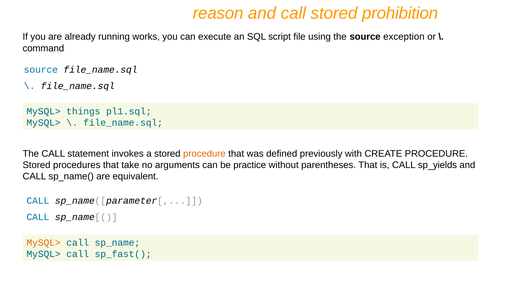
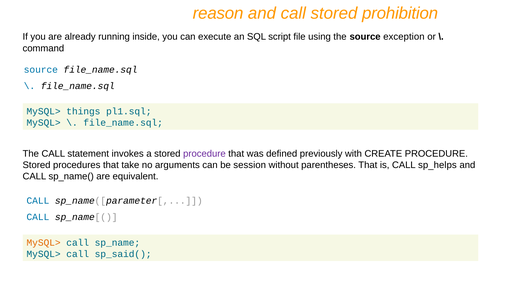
works: works -> inside (146, 37)
procedure colour: orange -> purple (204, 154)
practice: practice -> session (250, 165)
sp_yields: sp_yields -> sp_helps (437, 165)
sp_fast(: sp_fast( -> sp_said( (123, 254)
